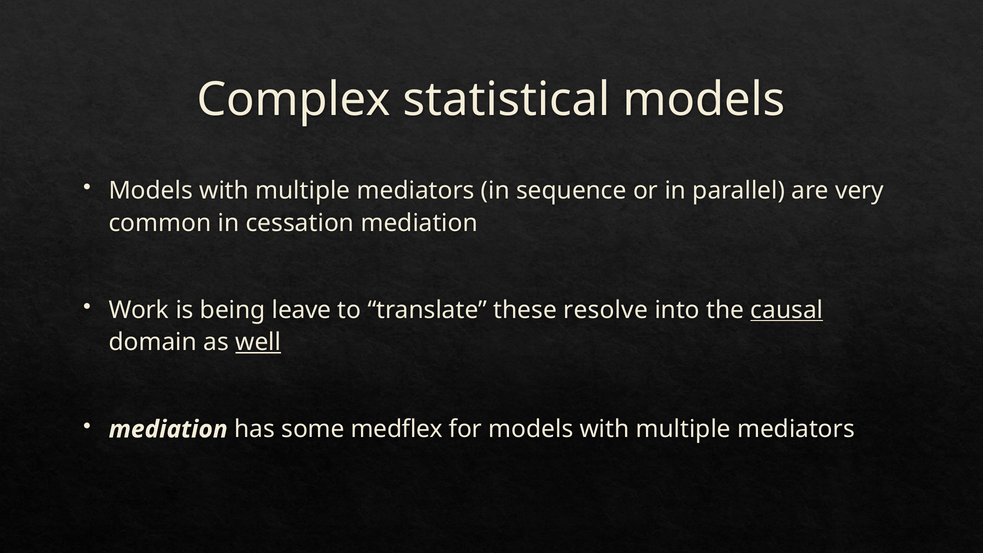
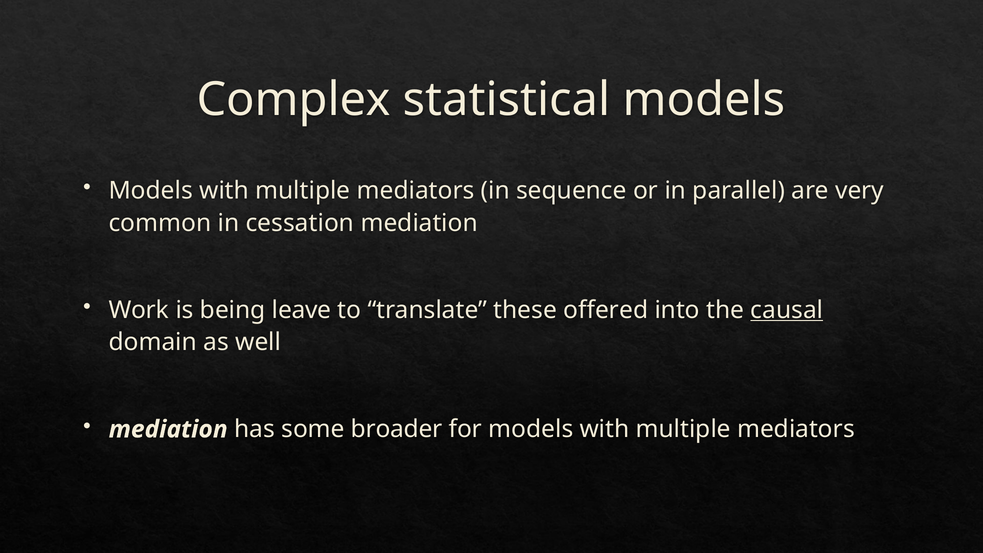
resolve: resolve -> offered (606, 310)
well underline: present -> none (258, 342)
medflex: medflex -> broader (397, 429)
